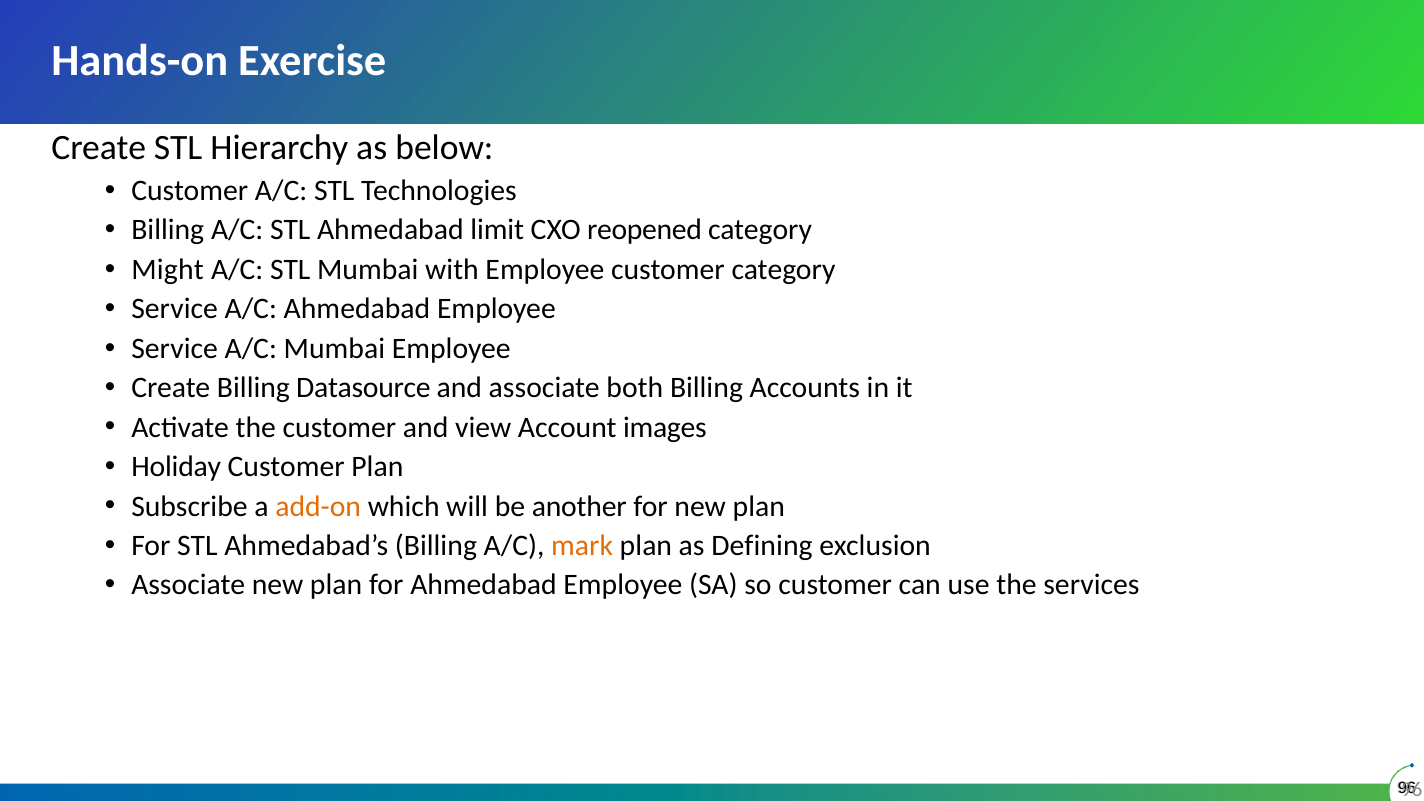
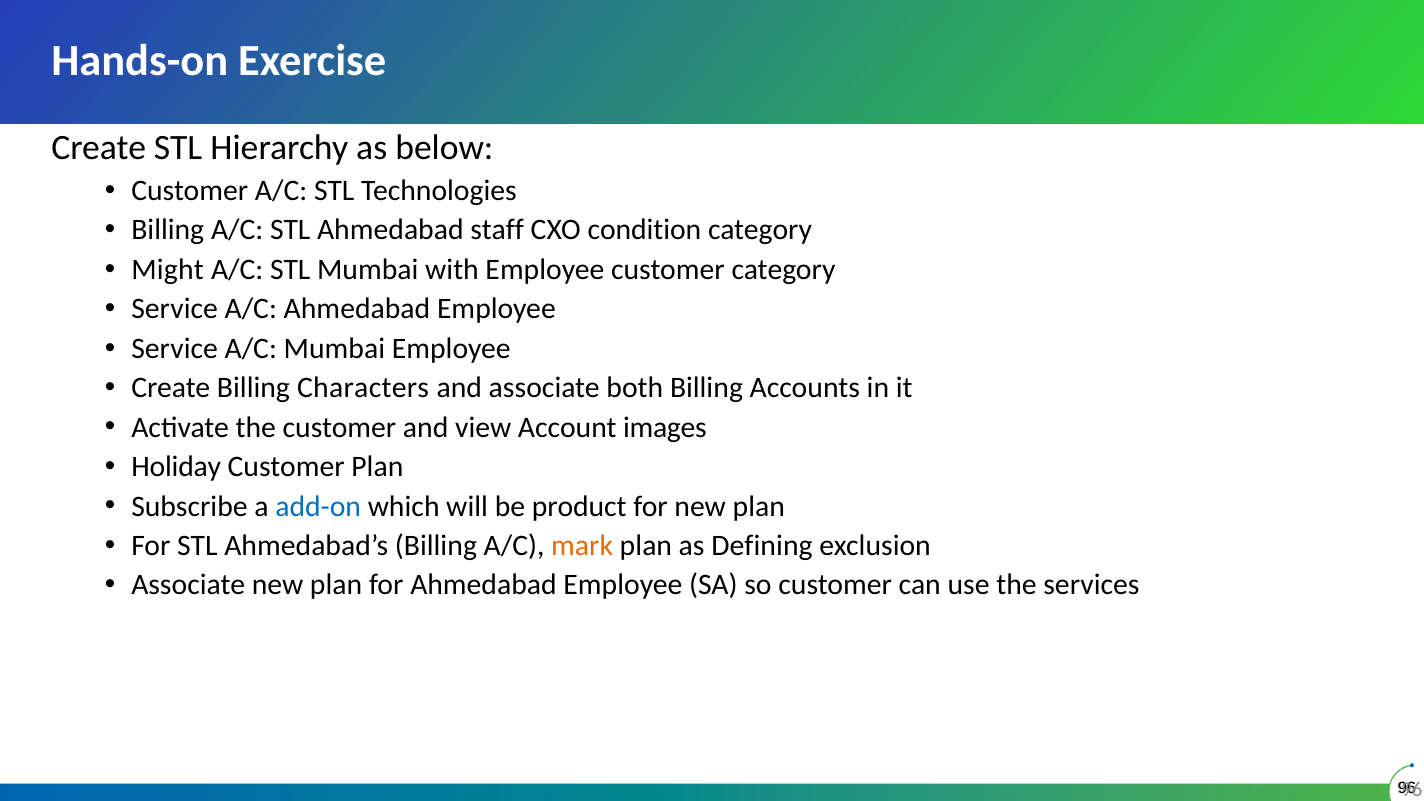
limit: limit -> staff (497, 230)
reopened: reopened -> condition (644, 230)
Datasource: Datasource -> Characters (363, 388)
add-on colour: orange -> blue (318, 506)
another: another -> product (579, 506)
